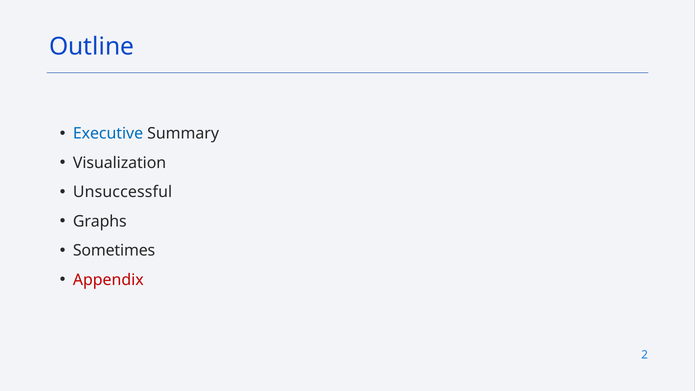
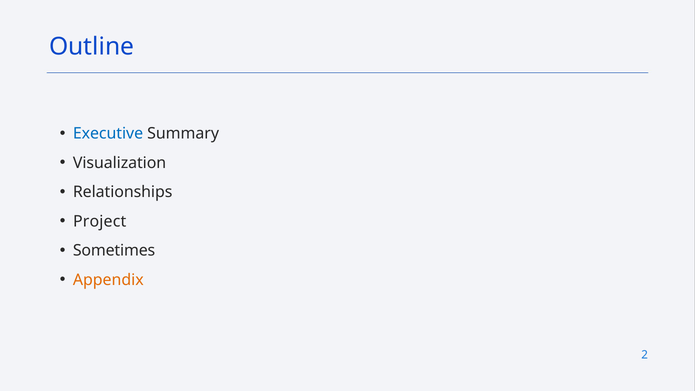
Unsuccessful: Unsuccessful -> Relationships (123, 192)
Graphs: Graphs -> Project (100, 221)
Appendix colour: red -> orange (108, 280)
